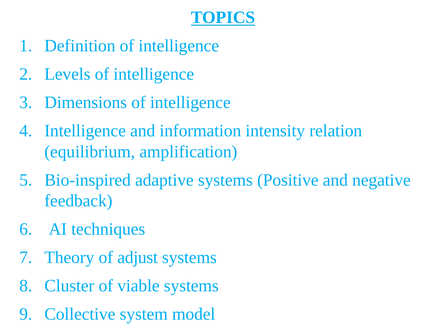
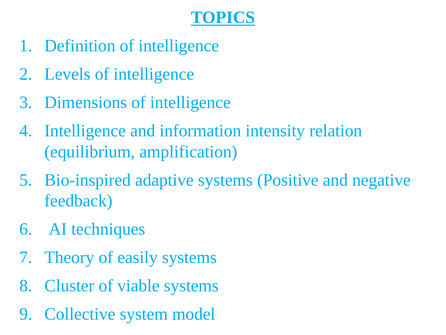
adjust: adjust -> easily (138, 257)
